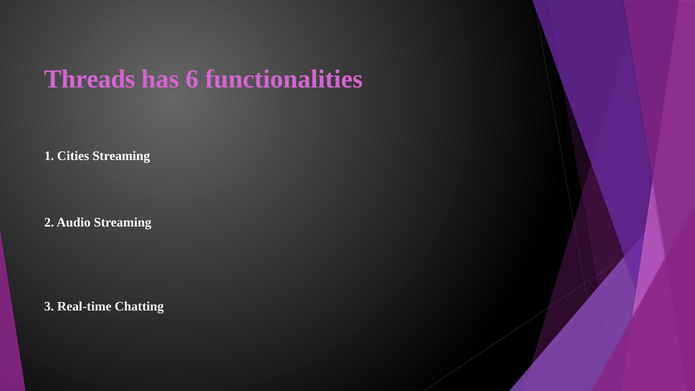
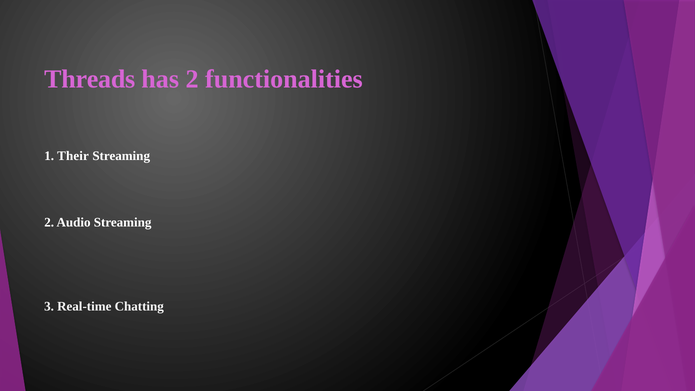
has 6: 6 -> 2 (192, 79)
Cities: Cities -> Their (73, 156)
